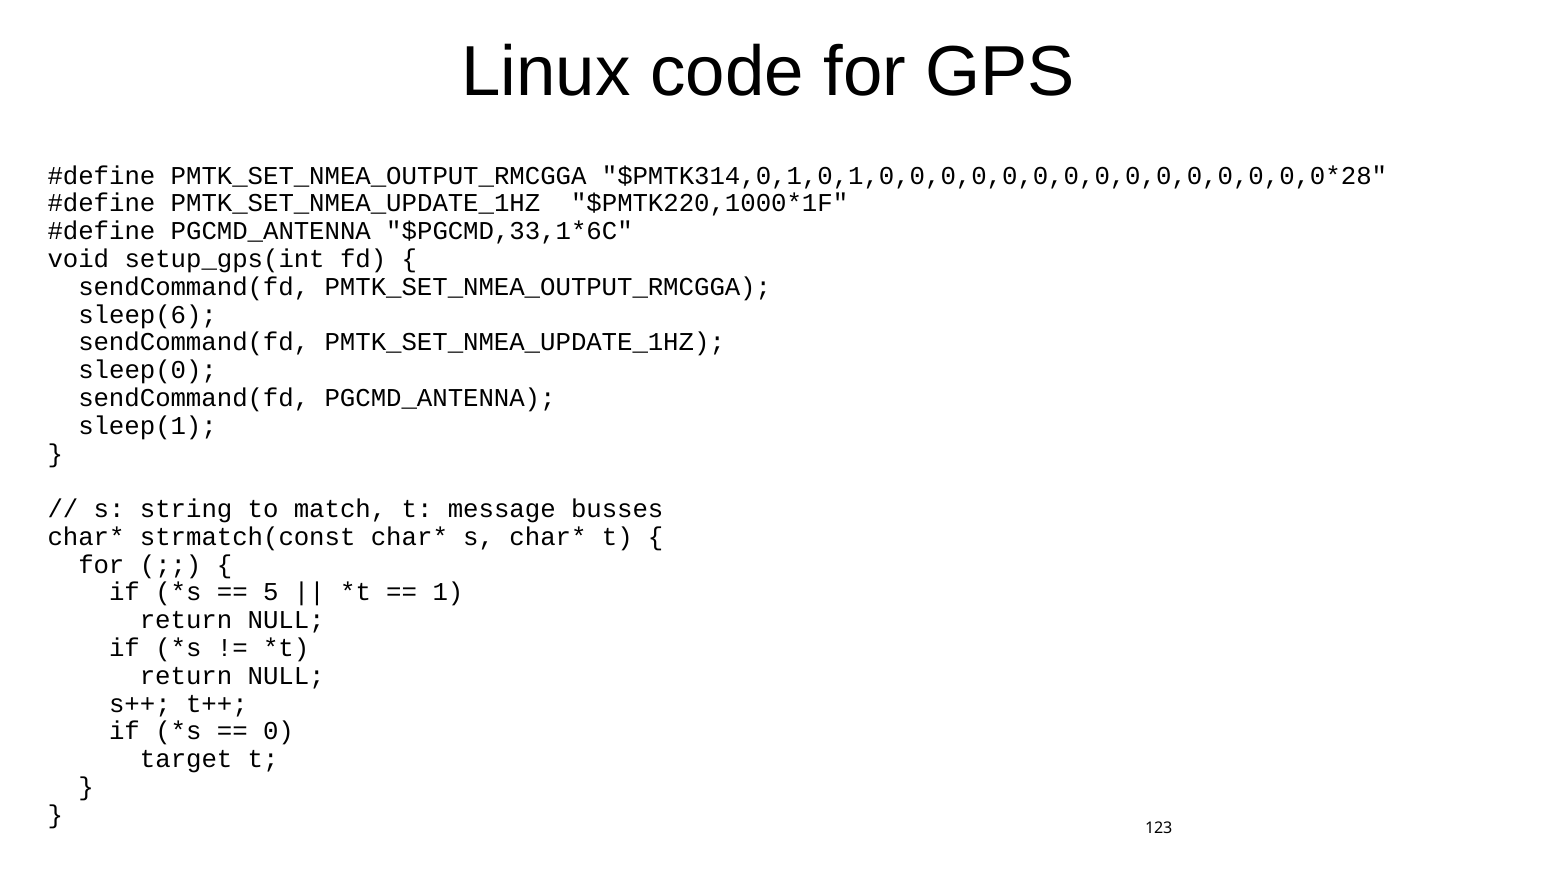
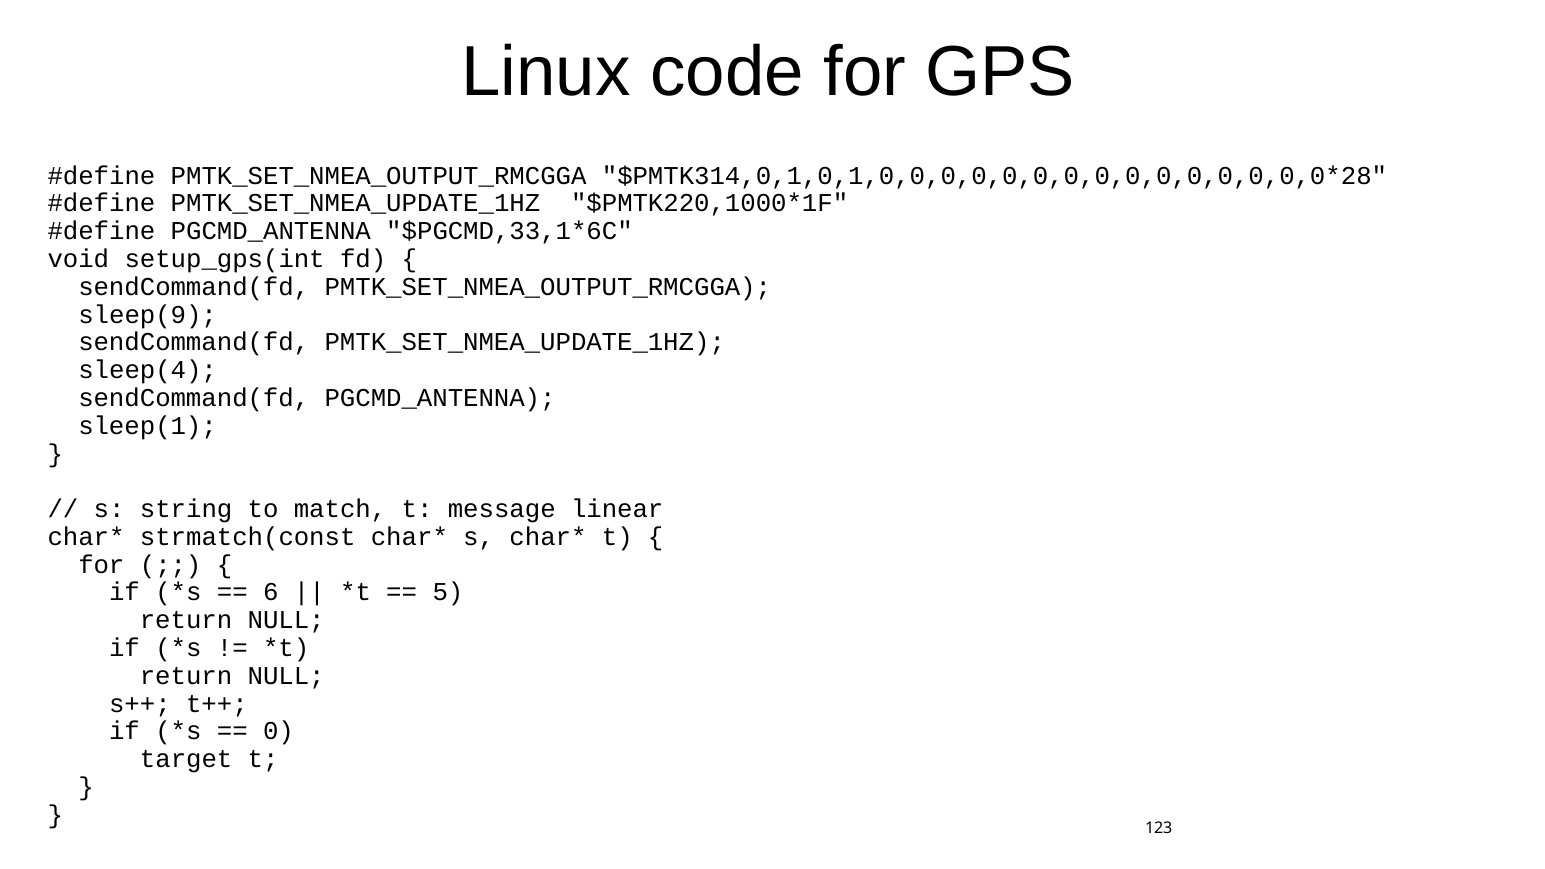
sleep(6: sleep(6 -> sleep(9 (148, 315)
sleep(0: sleep(0 -> sleep(4 (148, 370)
busses: busses -> linear (617, 509)
5: 5 -> 6 (271, 592)
1: 1 -> 5 (448, 592)
